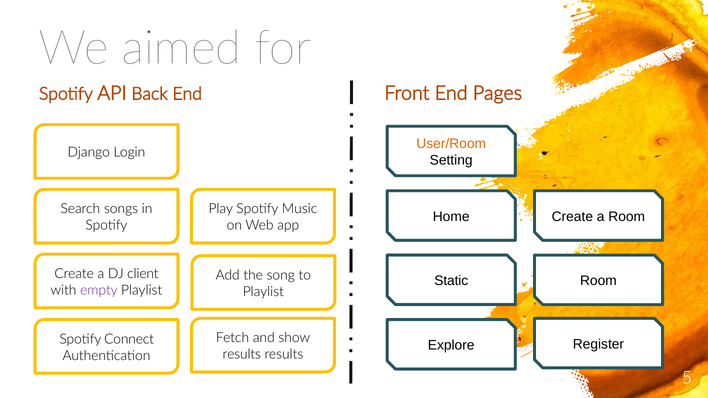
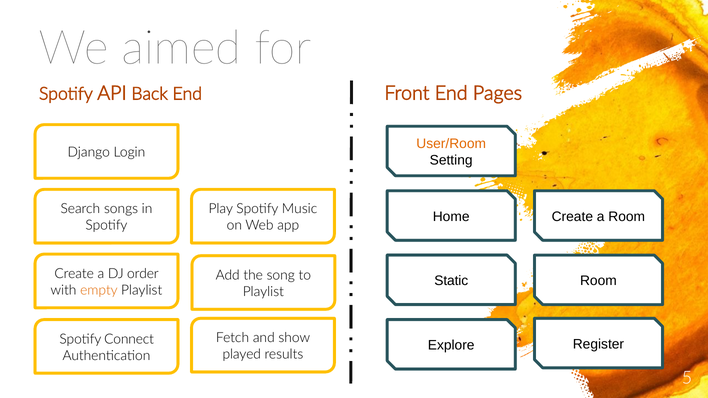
client: client -> order (143, 274)
empty colour: purple -> orange (99, 290)
results: results -> played (242, 355)
